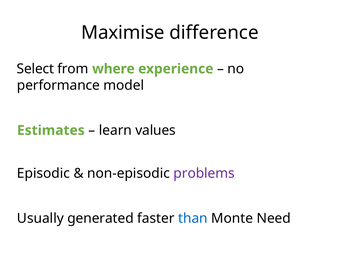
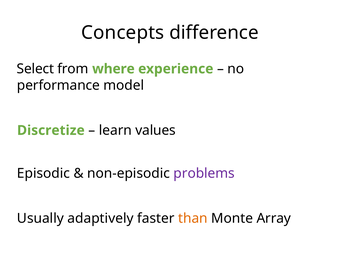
Maximise: Maximise -> Concepts (123, 33)
Estimates: Estimates -> Discretize (51, 130)
generated: generated -> adaptively (100, 218)
than colour: blue -> orange (193, 218)
Need: Need -> Array (274, 218)
